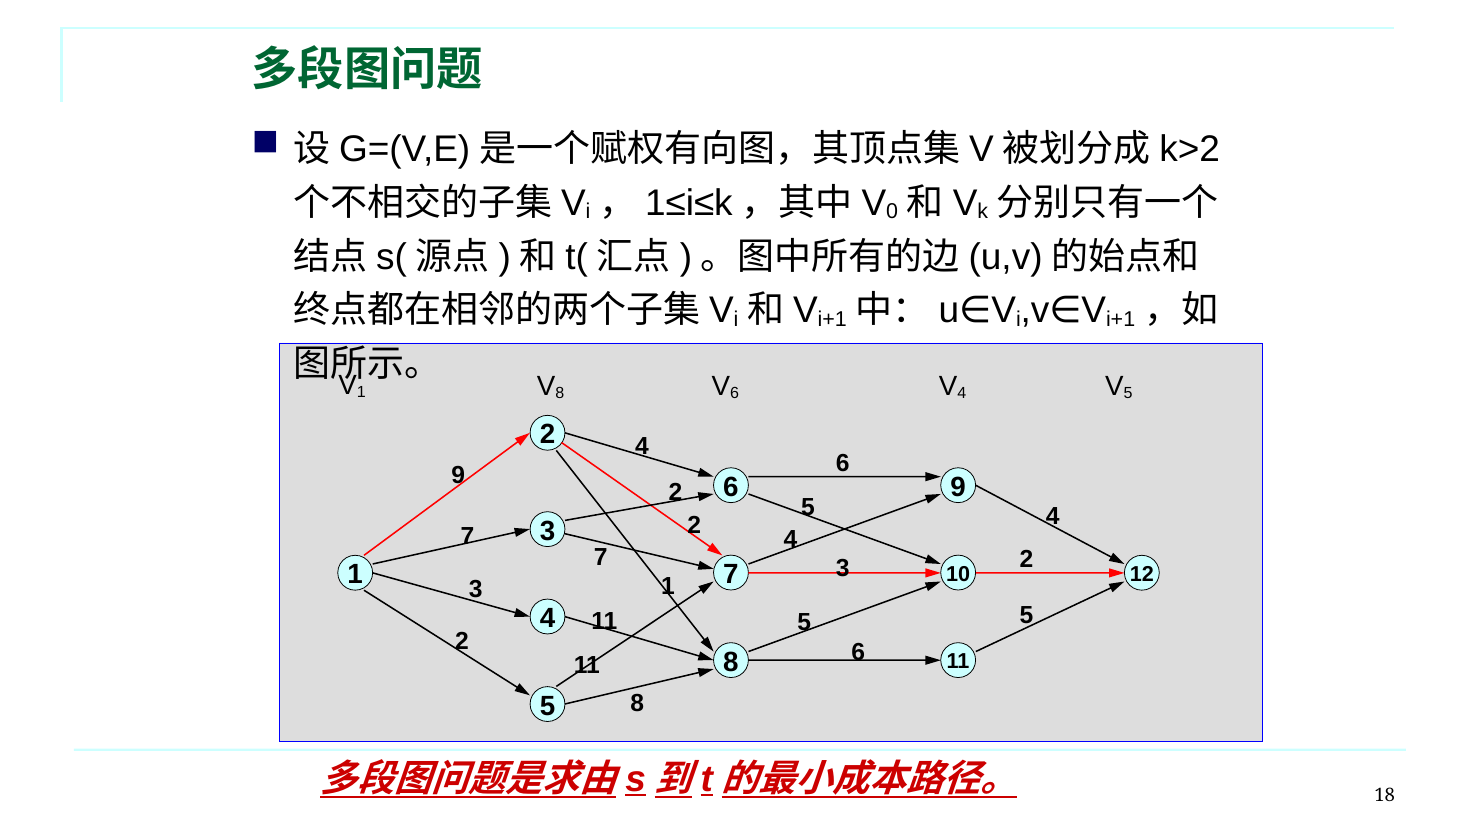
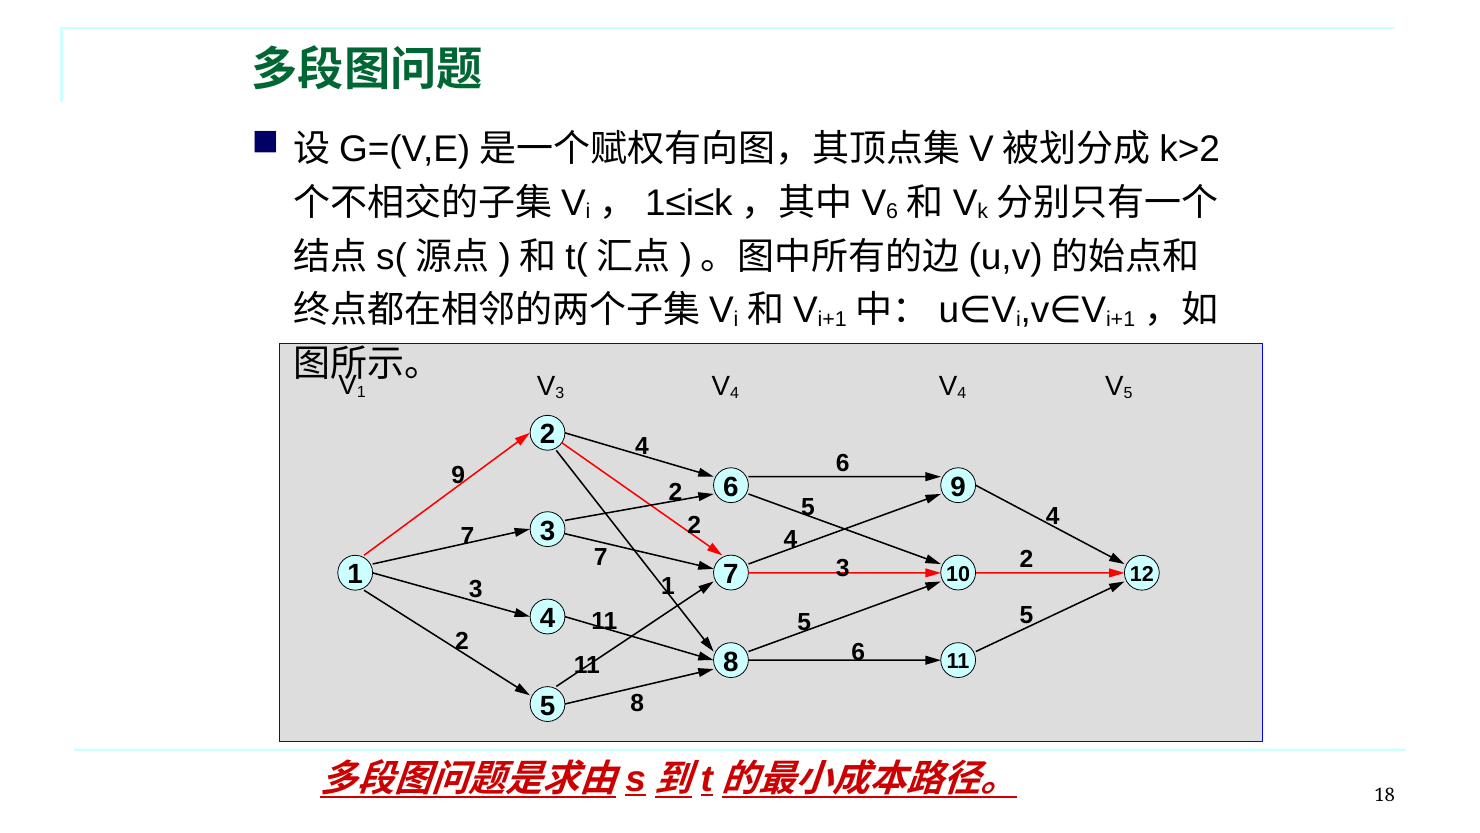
0: 0 -> 6 (892, 212)
8: 8 -> 3 (560, 393)
6: 6 -> 4 (735, 393)
